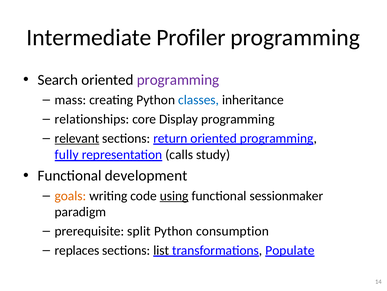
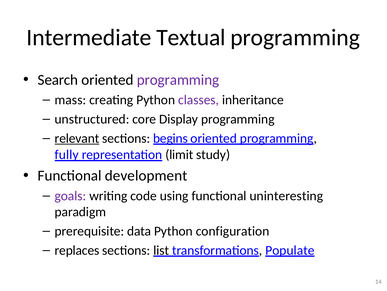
Profiler: Profiler -> Textual (191, 37)
classes colour: blue -> purple (199, 100)
relationships: relationships -> unstructured (92, 119)
return: return -> begins (170, 138)
calls: calls -> limit (179, 154)
goals colour: orange -> purple (70, 195)
using underline: present -> none (174, 195)
sessionmaker: sessionmaker -> uninteresting (286, 195)
split: split -> data (139, 231)
consumption: consumption -> configuration (233, 231)
